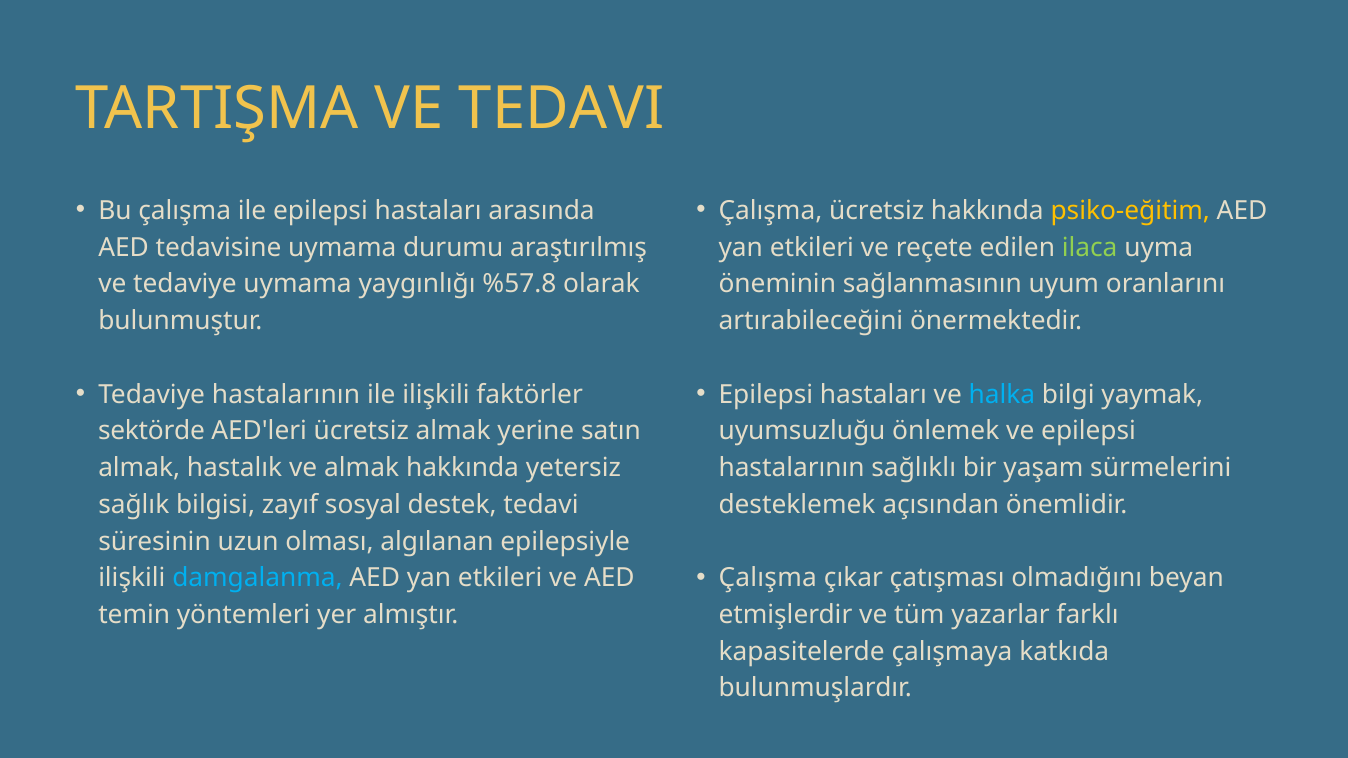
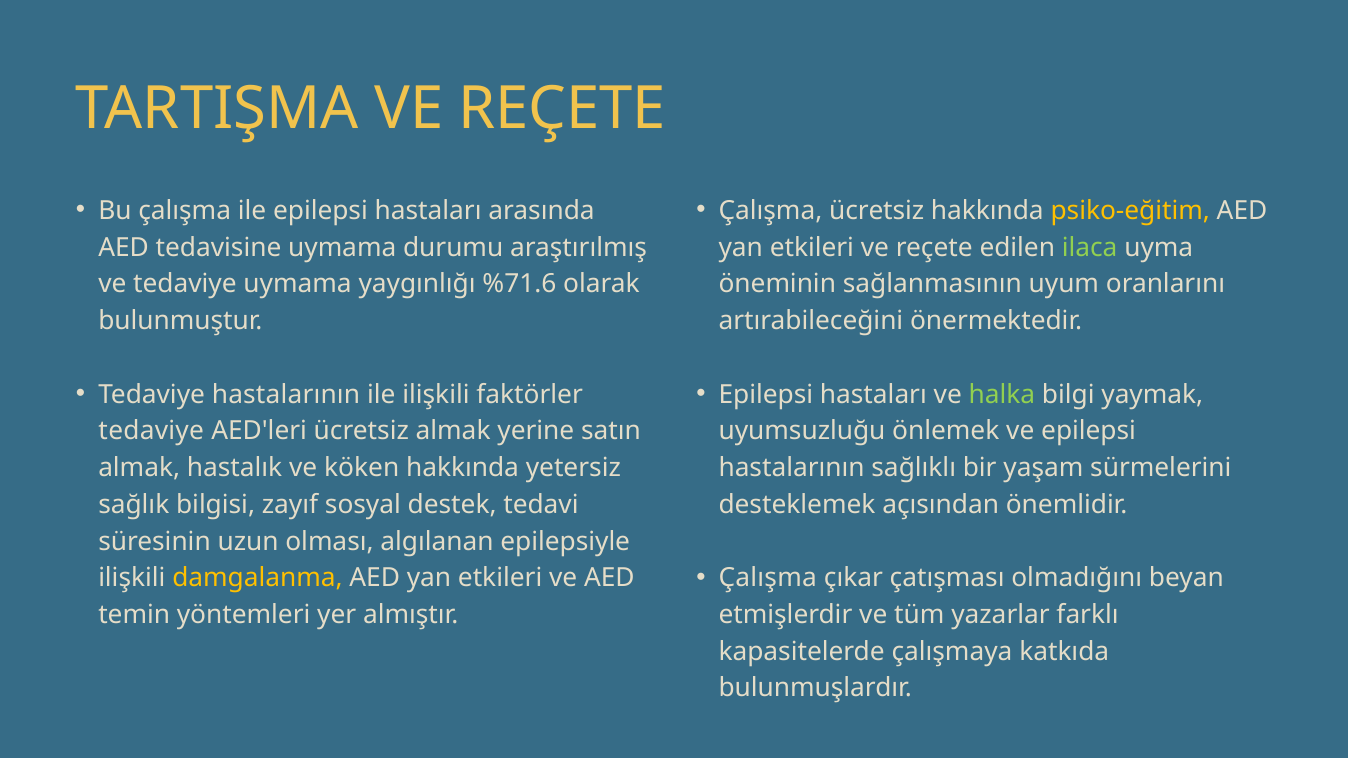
TARTIŞMA VE TEDAVI: TEDAVI -> REÇETE (562, 109)
%57.8: %57.8 -> %71.6 (519, 284)
halka colour: light blue -> light green (1002, 395)
sektörde: sektörde -> tedaviye (151, 431)
ve almak: almak -> köken (362, 468)
damgalanma colour: light blue -> yellow (257, 578)
